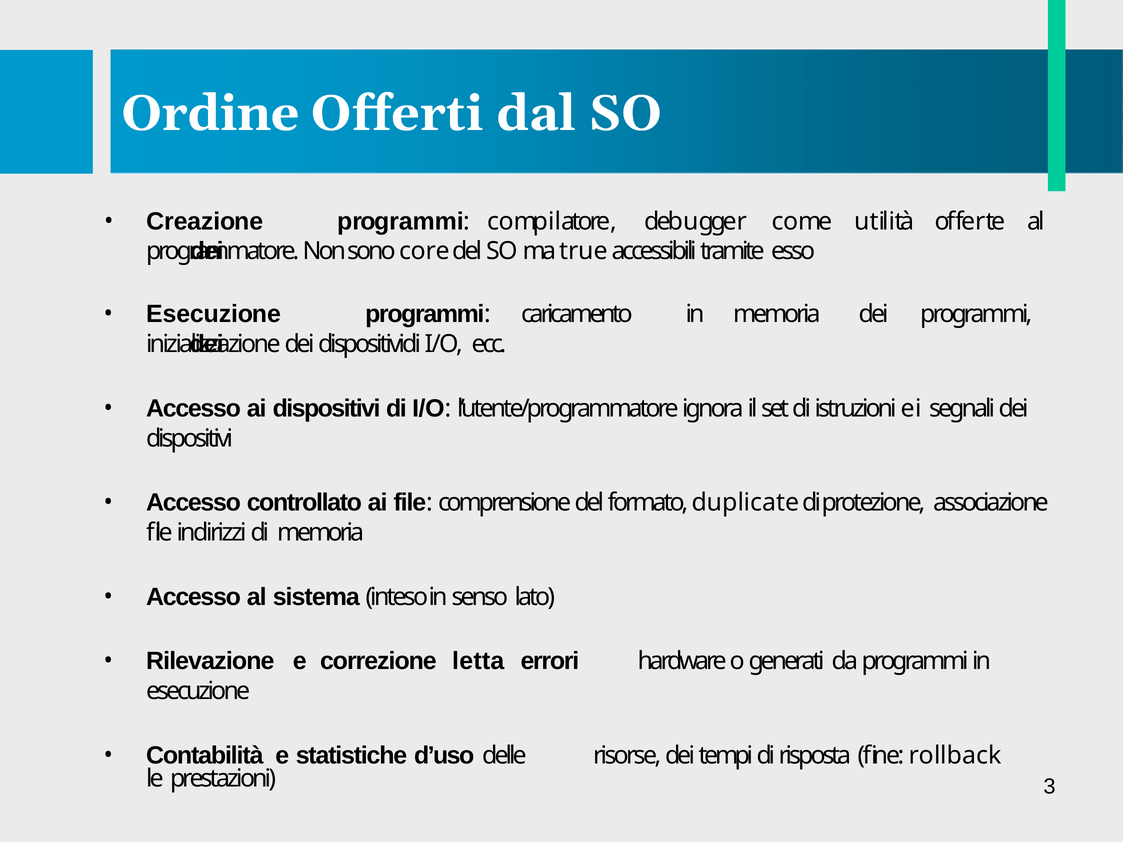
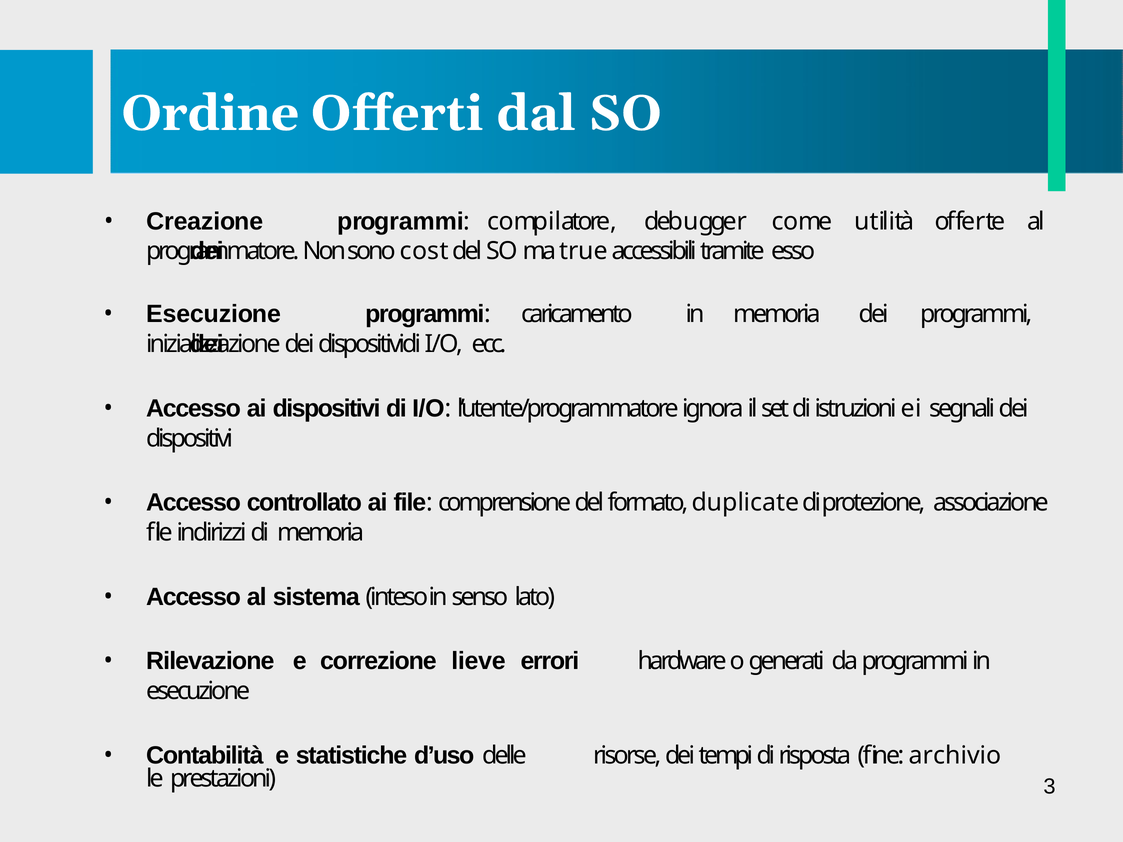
core: core -> cost (424, 251)
letta: letta -> lieve (478, 661)
rollback: rollback -> archivio (955, 756)
